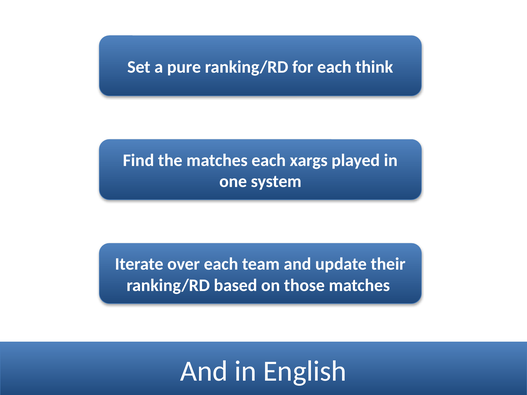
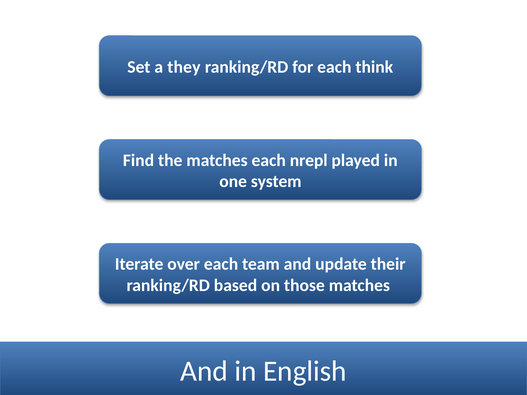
pure: pure -> they (184, 67)
xargs: xargs -> nrepl (309, 160)
